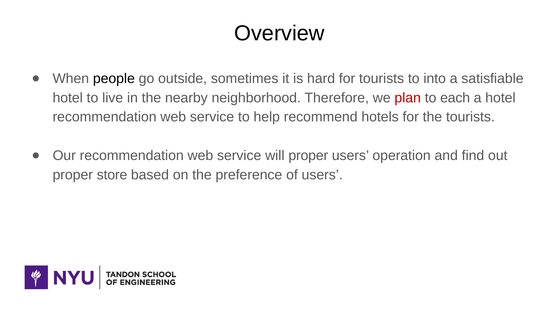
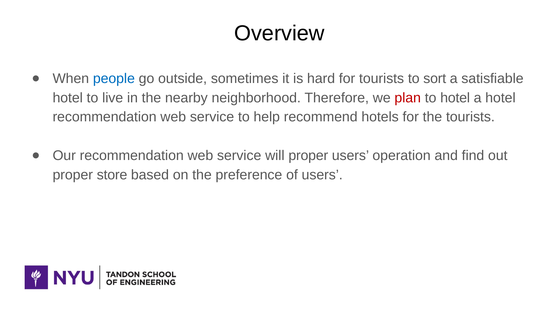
people colour: black -> blue (114, 79)
into: into -> sort (435, 79)
to each: each -> hotel (455, 98)
